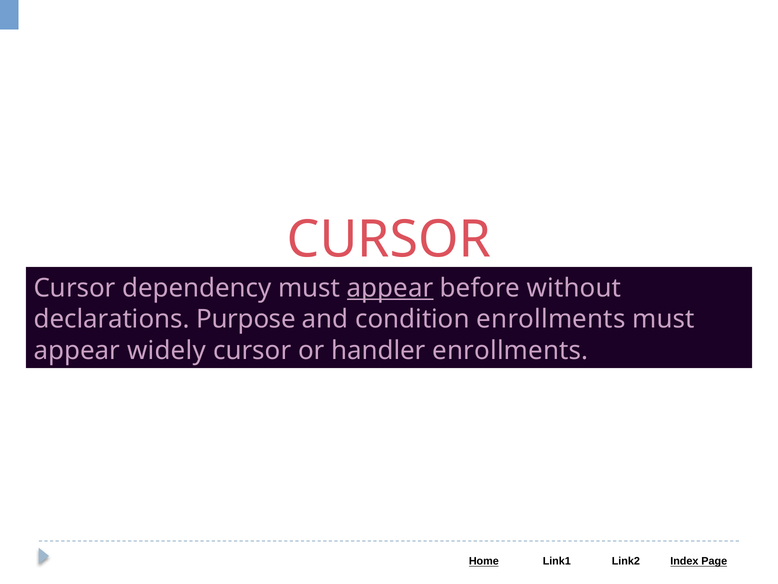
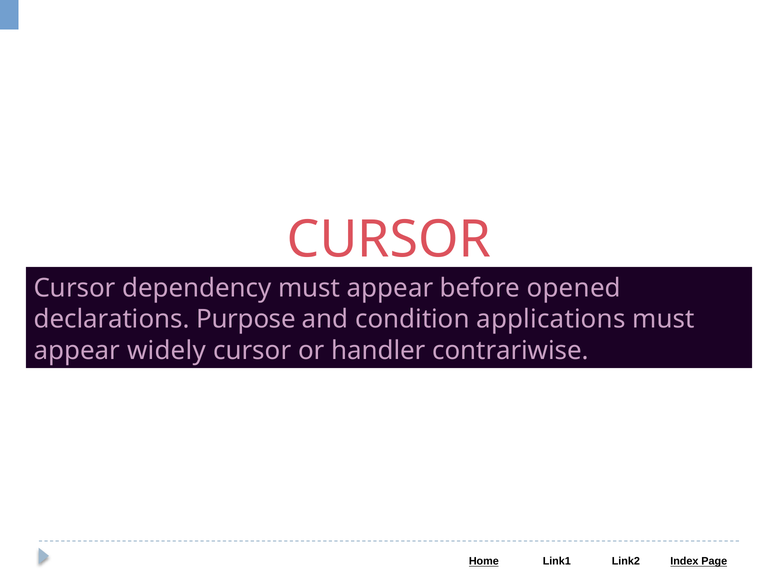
appear underline: present -> none (390, 288)
without: without -> opened (574, 288)
condition enrollments: enrollments -> applications (551, 319)
handler enrollments: enrollments -> contrariwise (511, 350)
